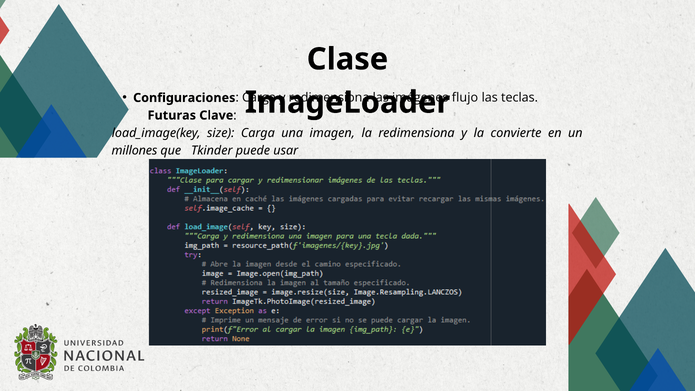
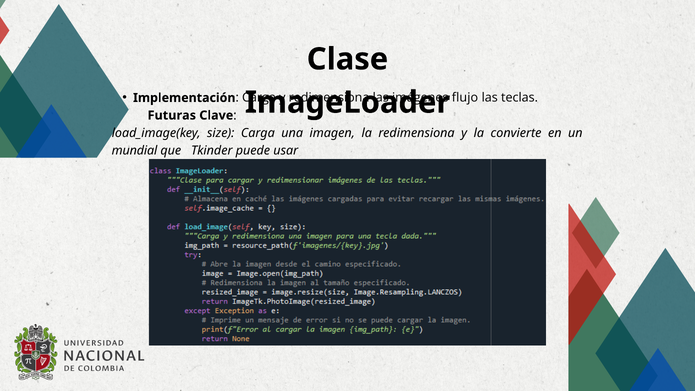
Configuraciones: Configuraciones -> Implementación (184, 98)
millones: millones -> mundial (135, 151)
